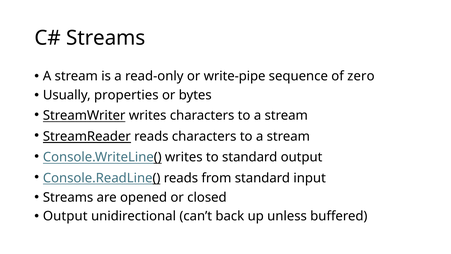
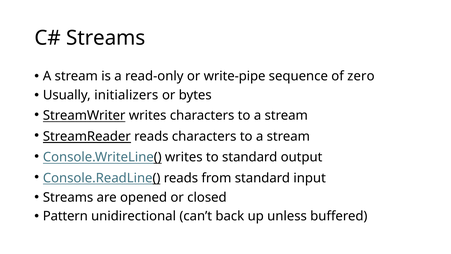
properties: properties -> initializers (126, 95)
Output: Output -> Pattern (65, 216)
